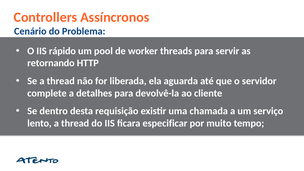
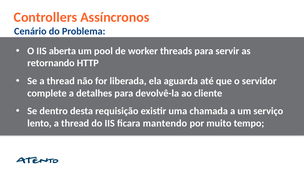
rápido: rápido -> aberta (62, 51)
especificar: especificar -> mantendo (165, 123)
